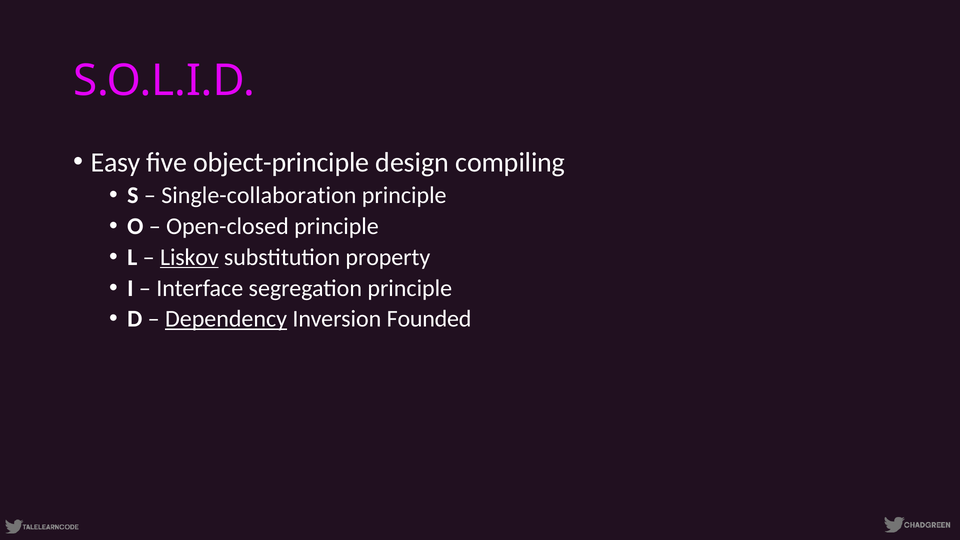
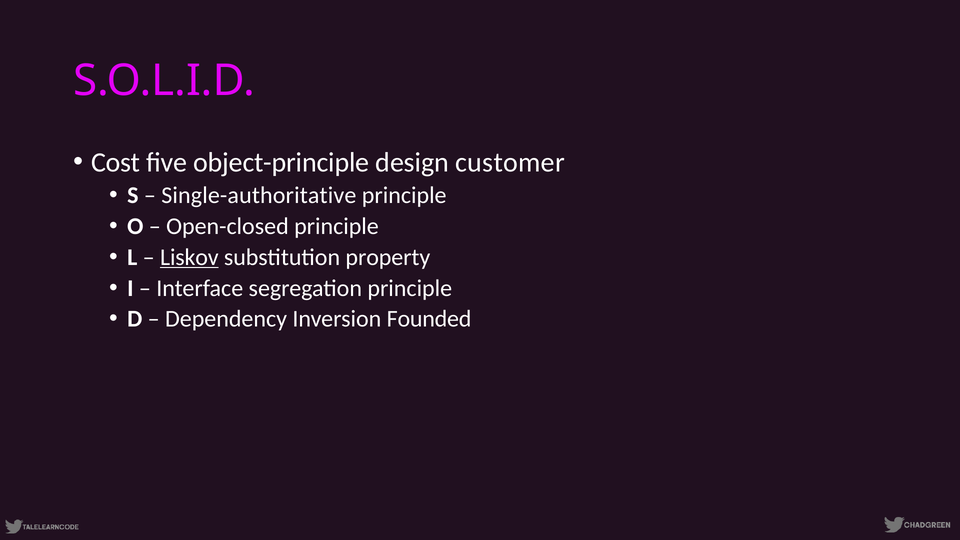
Easy: Easy -> Cost (116, 162)
compiling: compiling -> customer (510, 162)
Single-collaboration: Single-collaboration -> Single-authoritative (259, 195)
Dependency underline: present -> none (226, 319)
